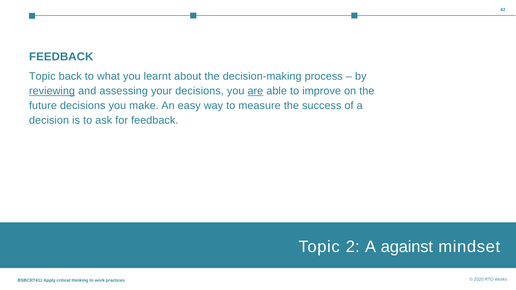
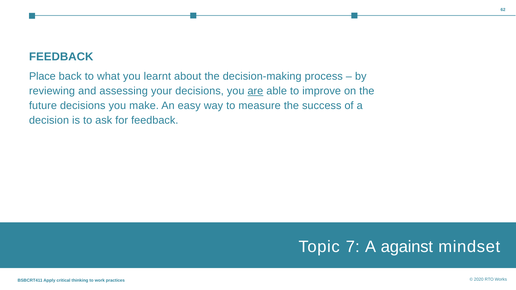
Topic: Topic -> Place (42, 76)
reviewing underline: present -> none (52, 91)
2: 2 -> 7 (353, 247)
